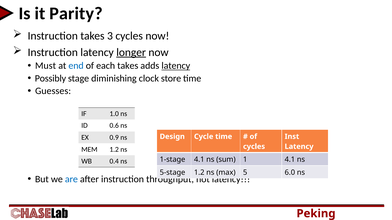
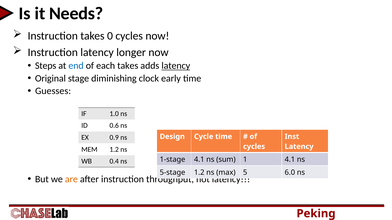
Parity: Parity -> Needs (76, 13)
3: 3 -> 0 (110, 36)
longer underline: present -> none (131, 52)
Must: Must -> Steps (46, 66)
Possibly: Possibly -> Original (50, 79)
store: store -> early (171, 79)
are colour: blue -> orange (71, 179)
